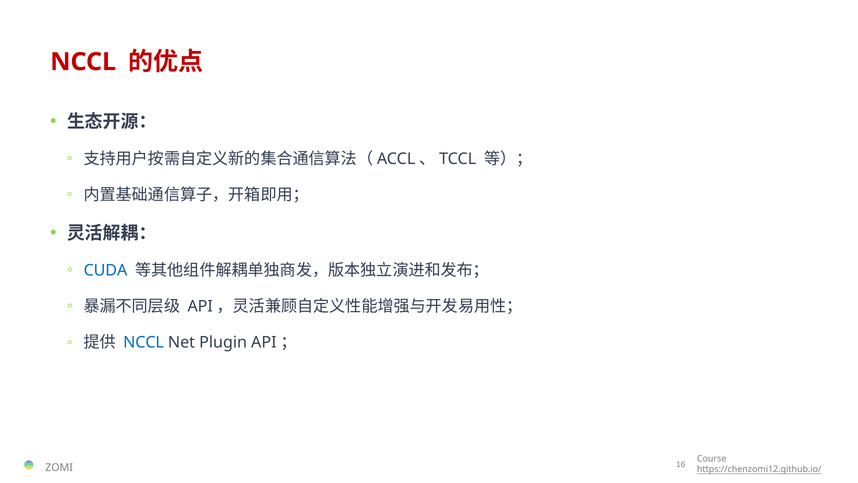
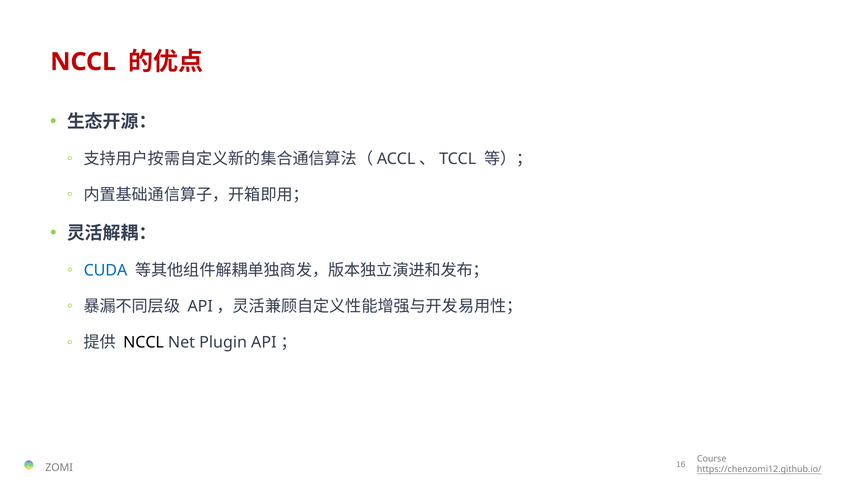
NCCL colour: blue -> black (144, 342)
